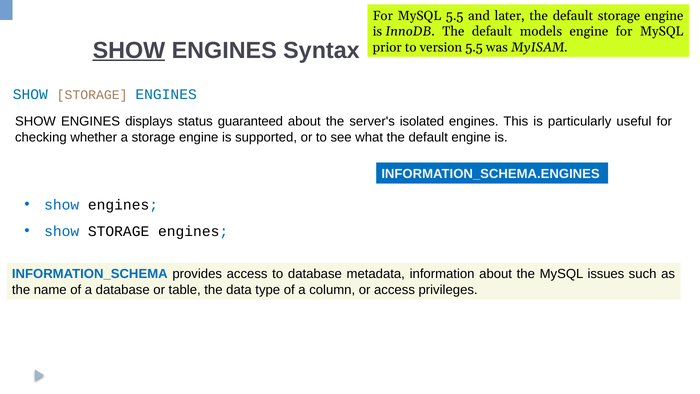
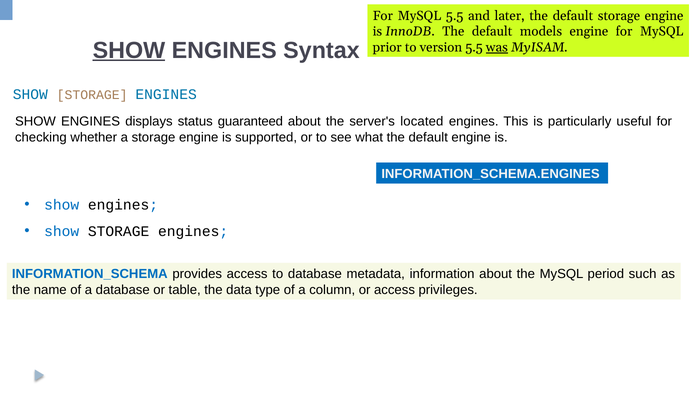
was underline: none -> present (497, 47)
isolated: isolated -> located (422, 122)
issues: issues -> period (606, 274)
